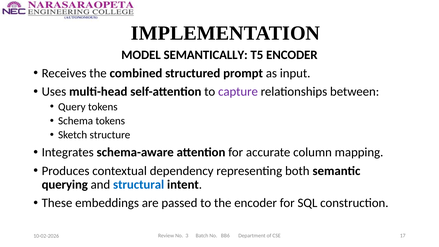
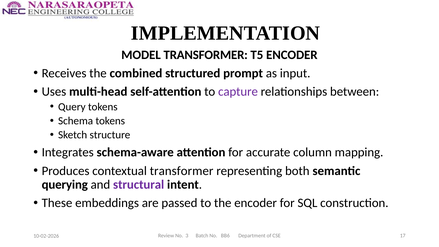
MODEL SEMANTICALLY: SEMANTICALLY -> TRANSFORMER (206, 55)
contextual dependency: dependency -> transformer (182, 171)
structural colour: blue -> purple (139, 185)
